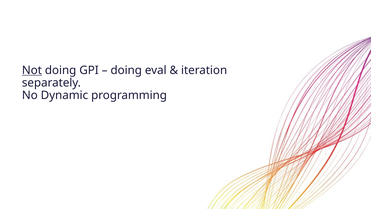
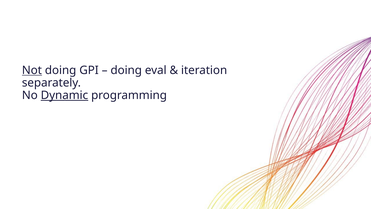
Dynamic underline: none -> present (64, 95)
